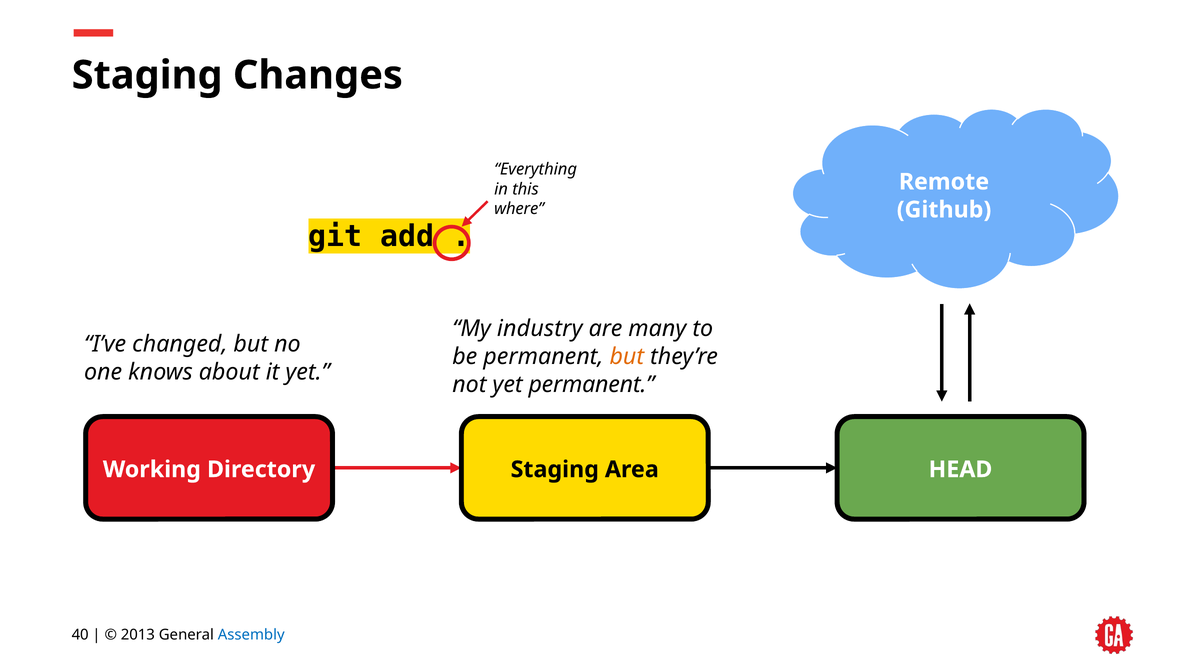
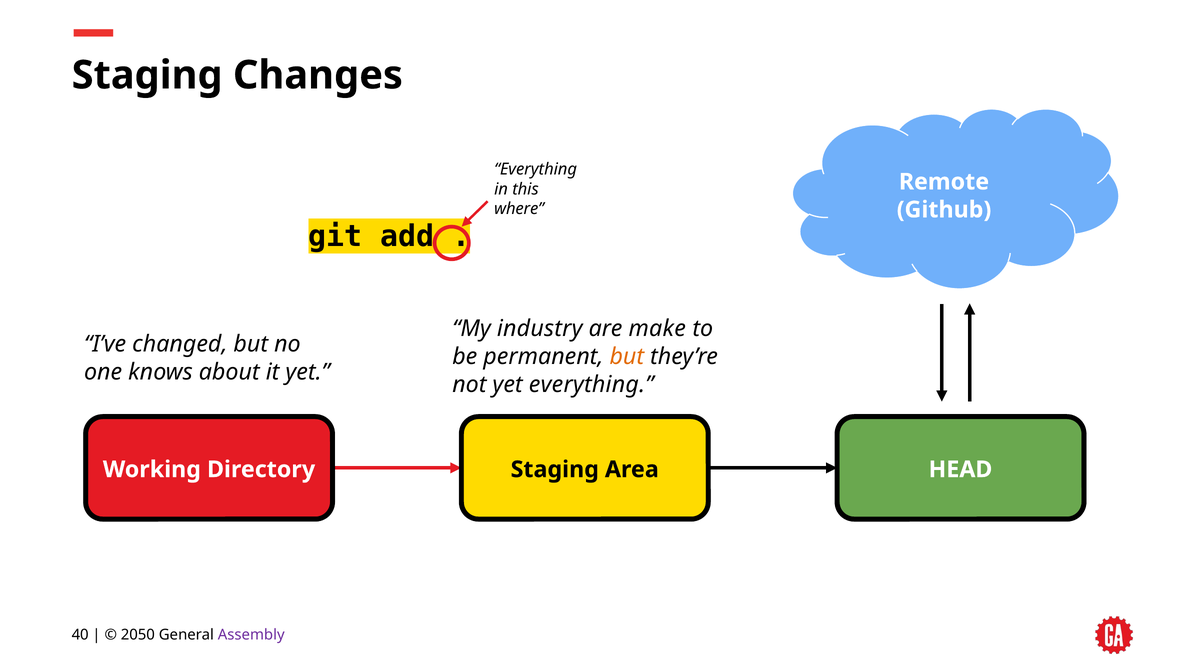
many: many -> make (657, 328)
yet permanent: permanent -> everything (591, 384)
2013: 2013 -> 2050 (138, 634)
Assembly colour: blue -> purple (251, 634)
